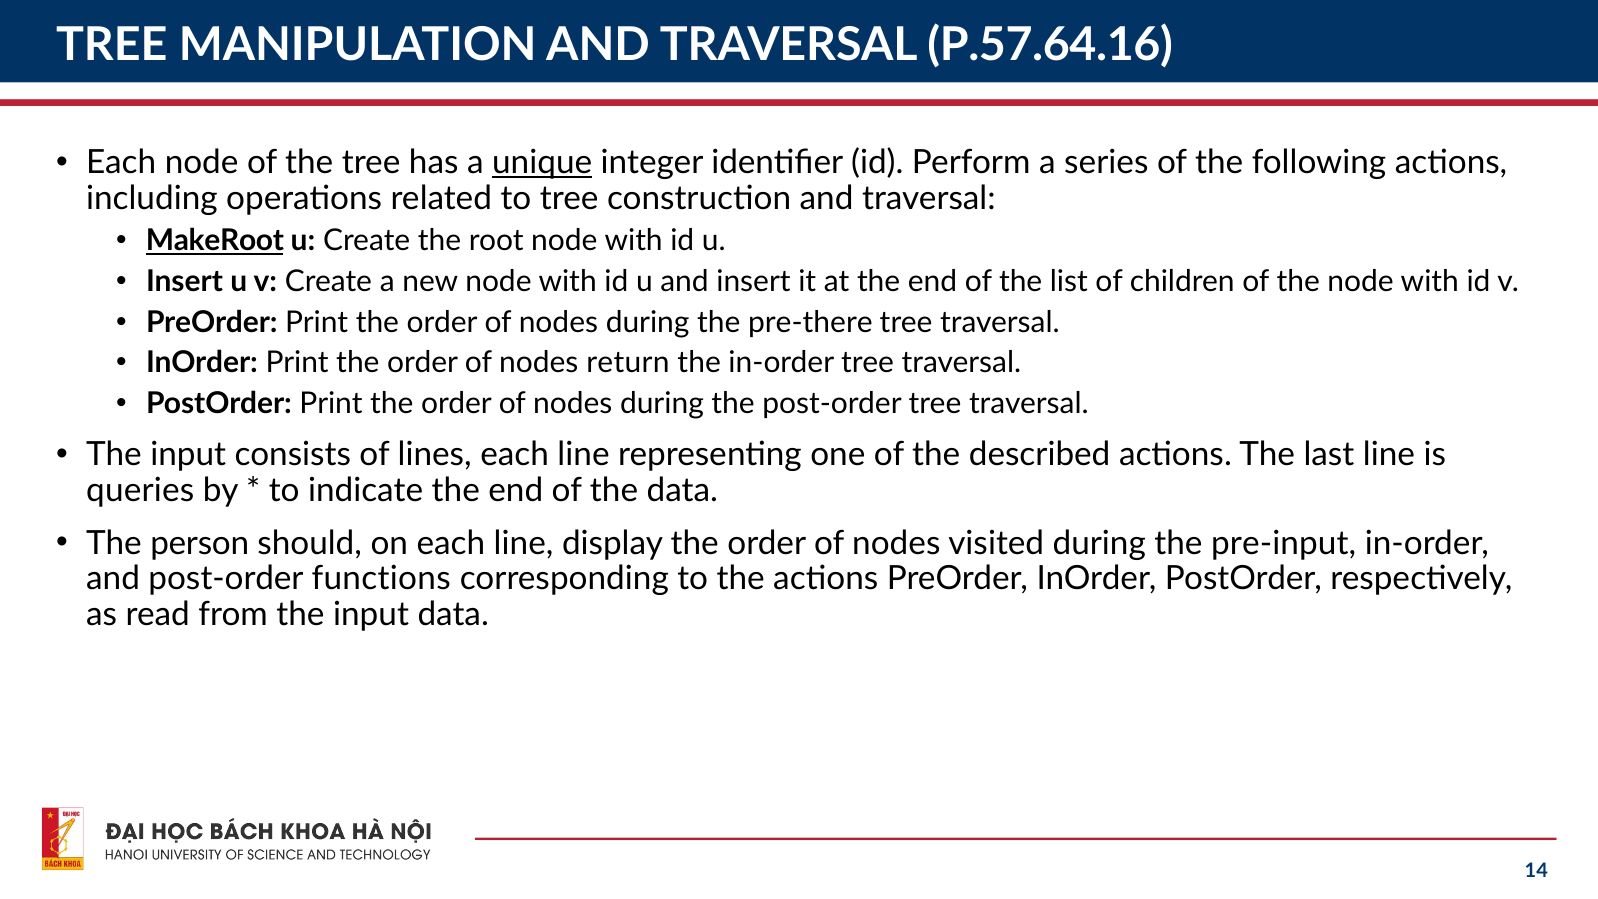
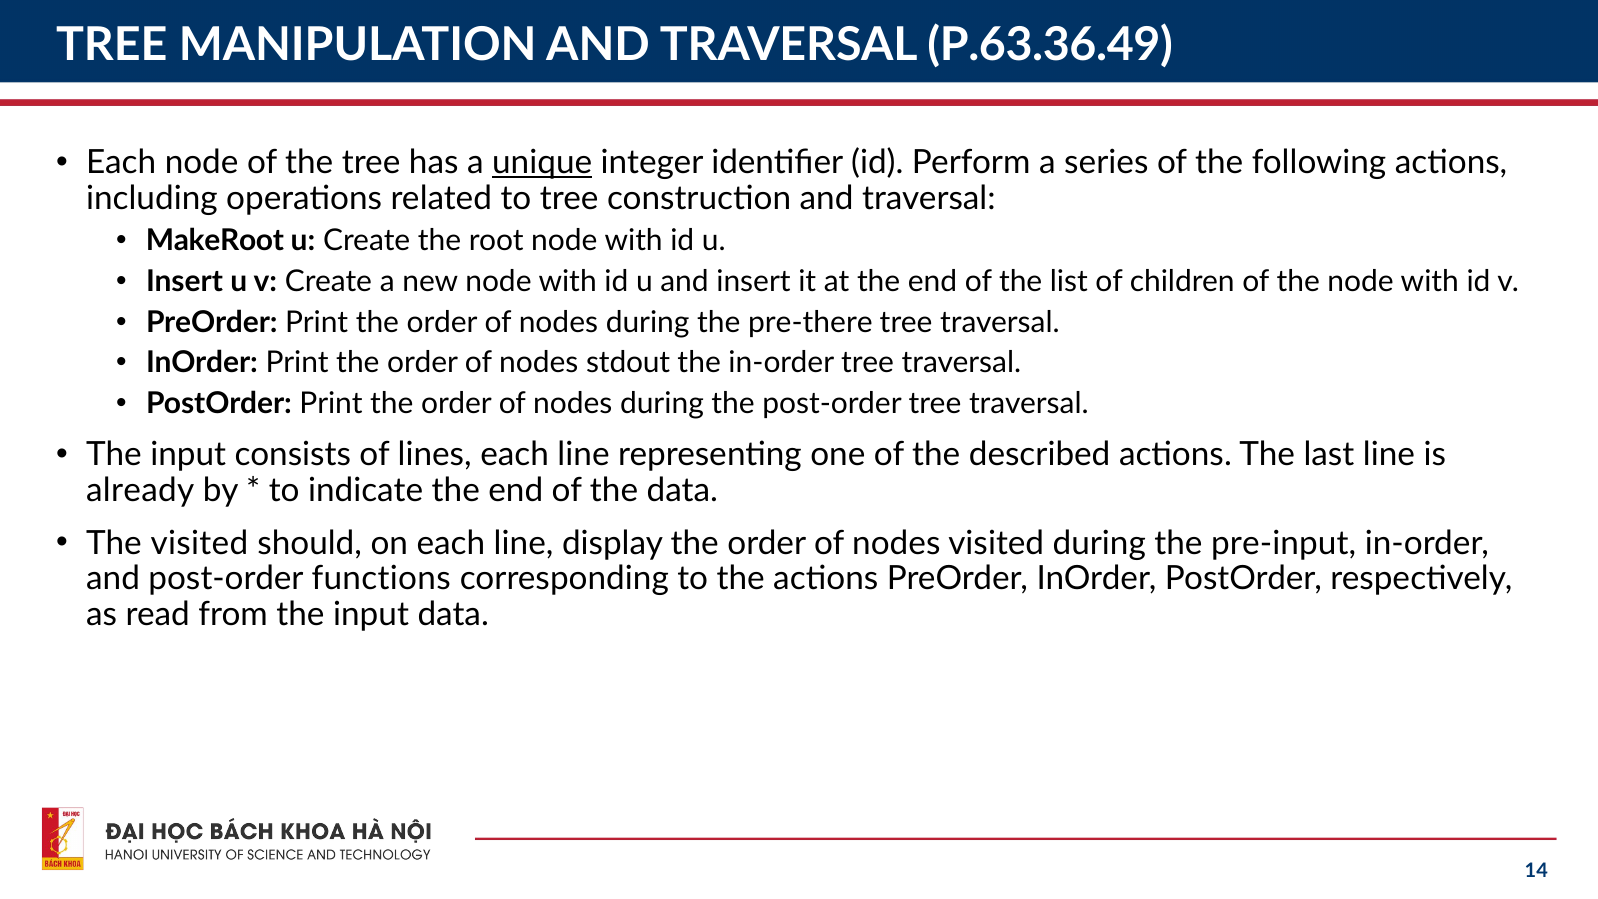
P.57.64.16: P.57.64.16 -> P.63.36.49 (1050, 46)
MakeRoot underline: present -> none (215, 241)
return: return -> stdout (628, 363)
queries: queries -> already (140, 490)
The person: person -> visited (199, 543)
